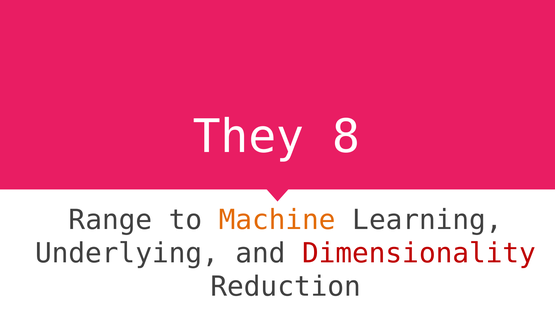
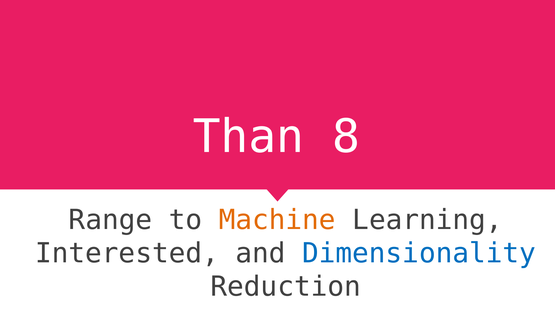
They: They -> Than (248, 137)
Underlying: Underlying -> Interested (127, 254)
Dimensionality colour: red -> blue (419, 254)
